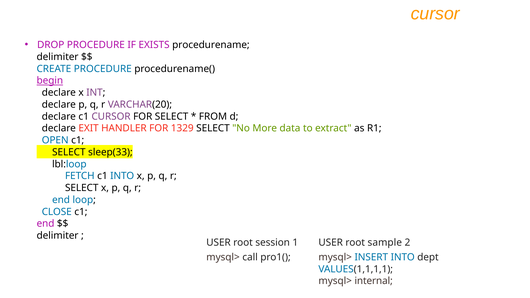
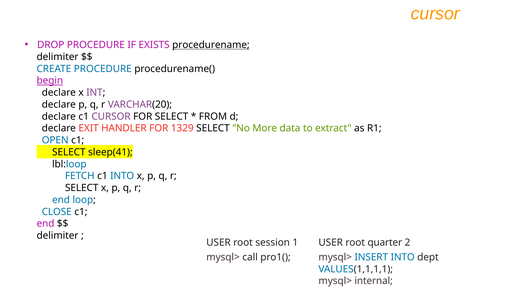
procedurename underline: none -> present (211, 45)
sleep(33: sleep(33 -> sleep(41 (110, 152)
sample: sample -> quarter (385, 243)
